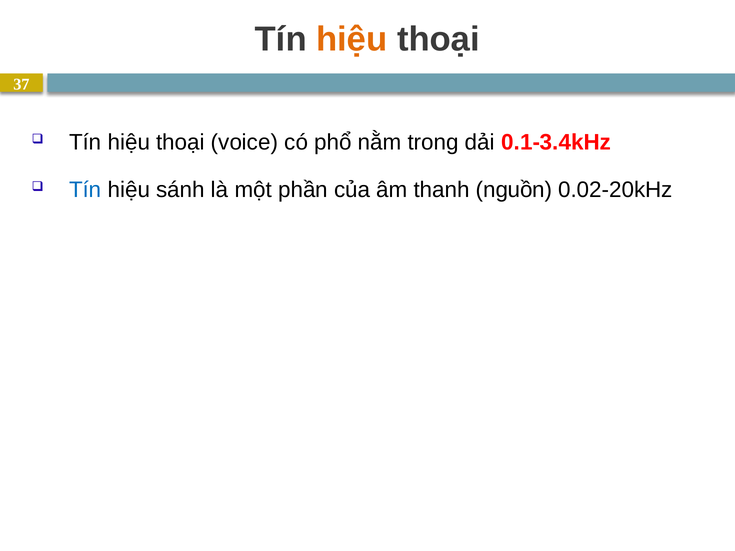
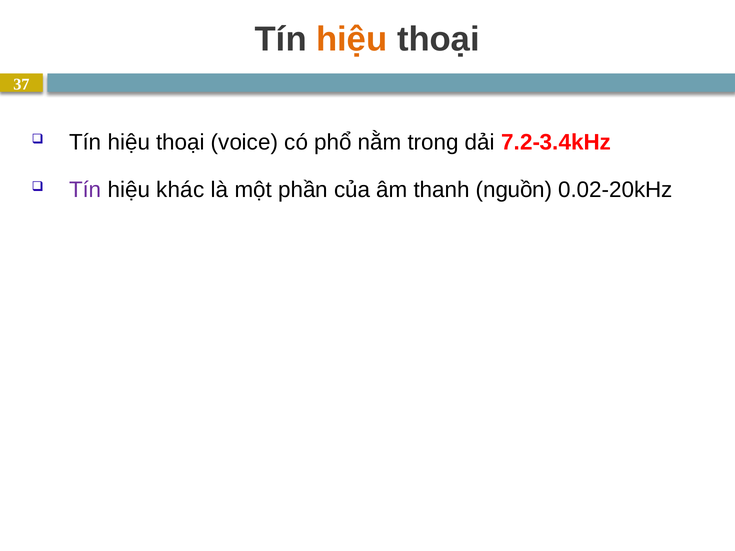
0.1-3.4kHz: 0.1-3.4kHz -> 7.2-3.4kHz (556, 142)
Tín colour: blue -> purple (85, 190)
sánh: sánh -> khác (180, 190)
